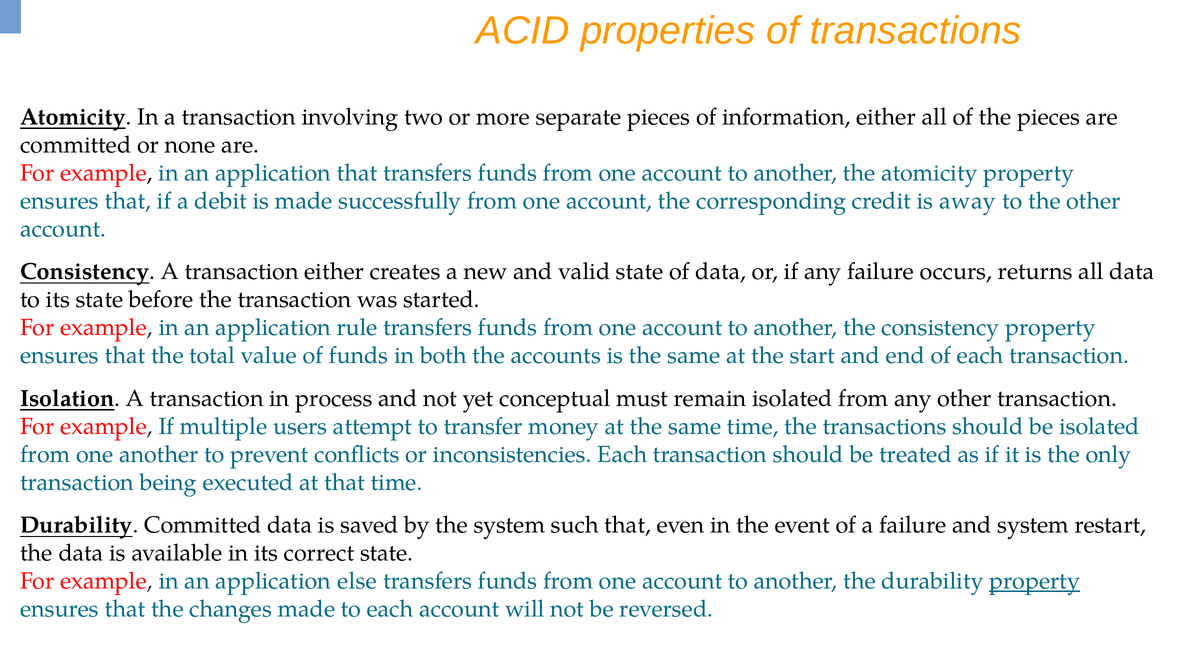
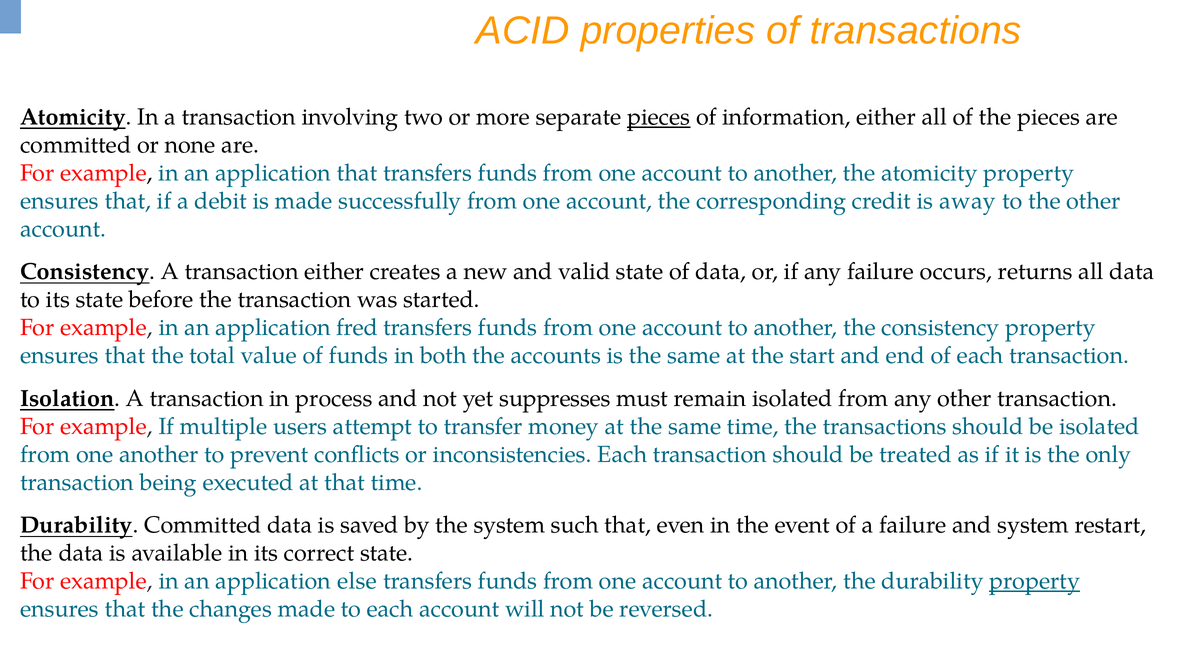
pieces underline: none -> present (659, 117)
rule: rule -> fred (357, 328)
conceptual: conceptual -> suppresses (555, 398)
